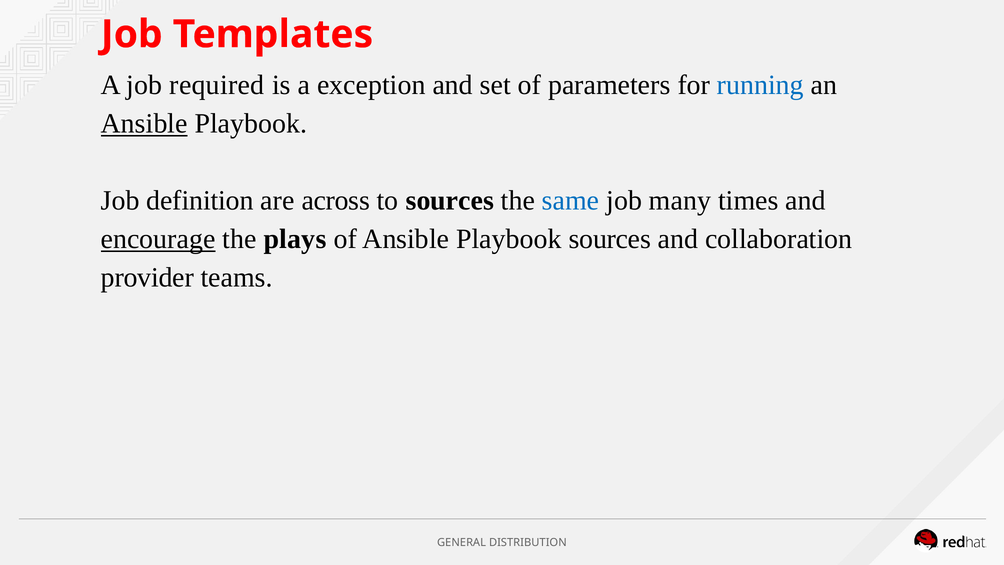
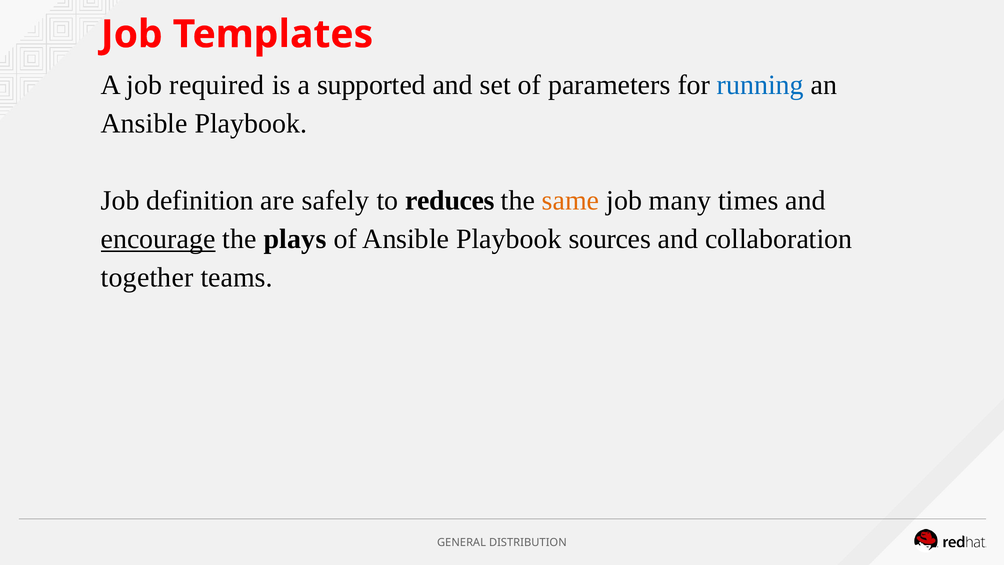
exception: exception -> supported (371, 85)
Ansible underline: present -> none (144, 124)
across: across -> safely (335, 201)
to sources: sources -> reduces (450, 201)
same colour: blue -> orange (571, 201)
provider: provider -> together (147, 278)
